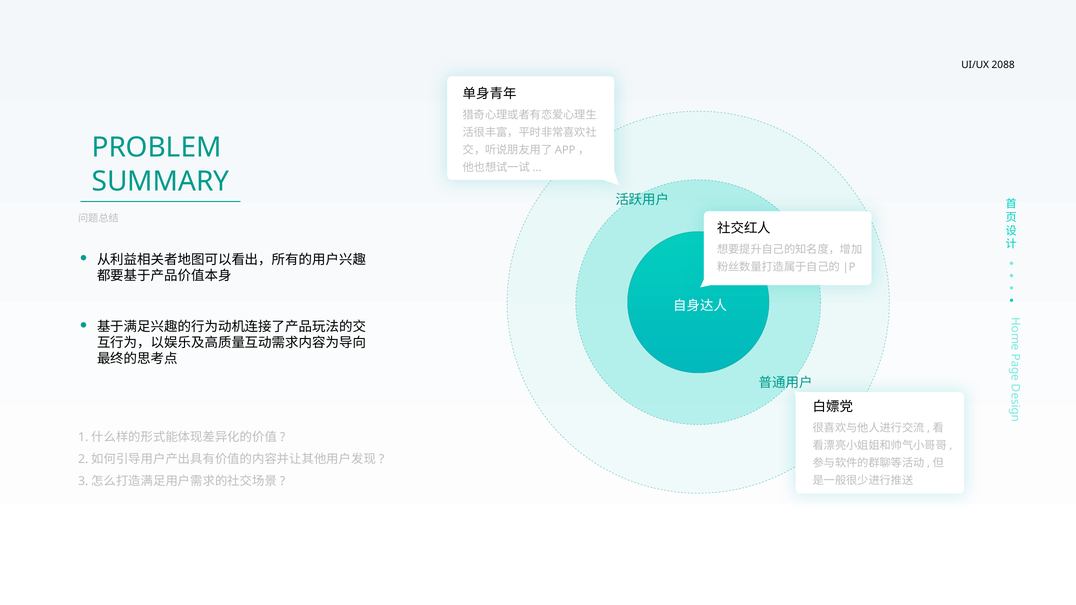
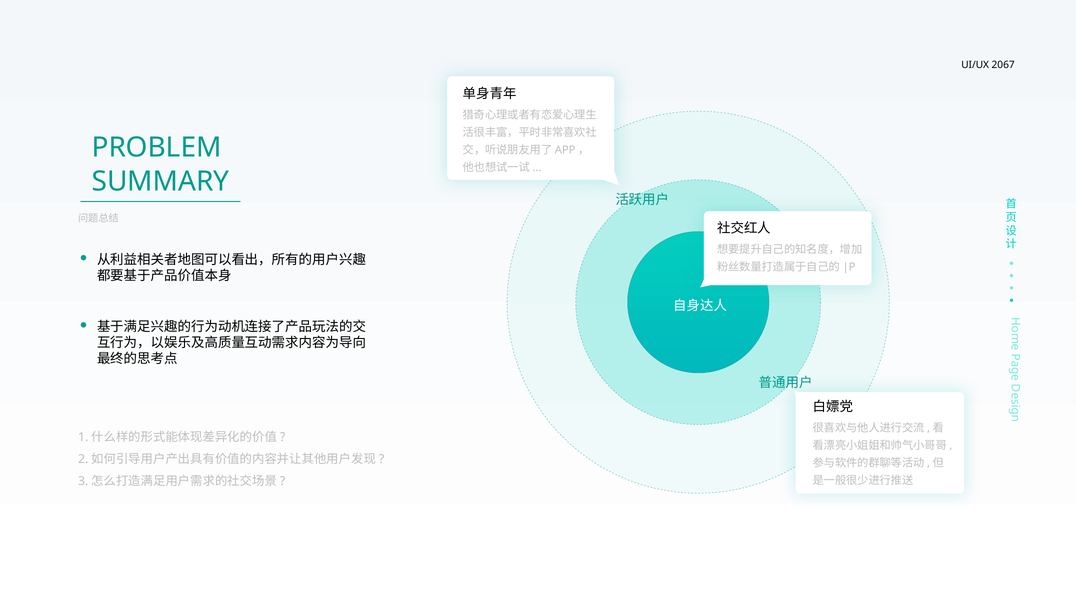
2088: 2088 -> 2067 (1003, 65)
